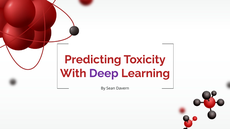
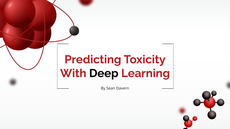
Deep colour: purple -> black (104, 74)
